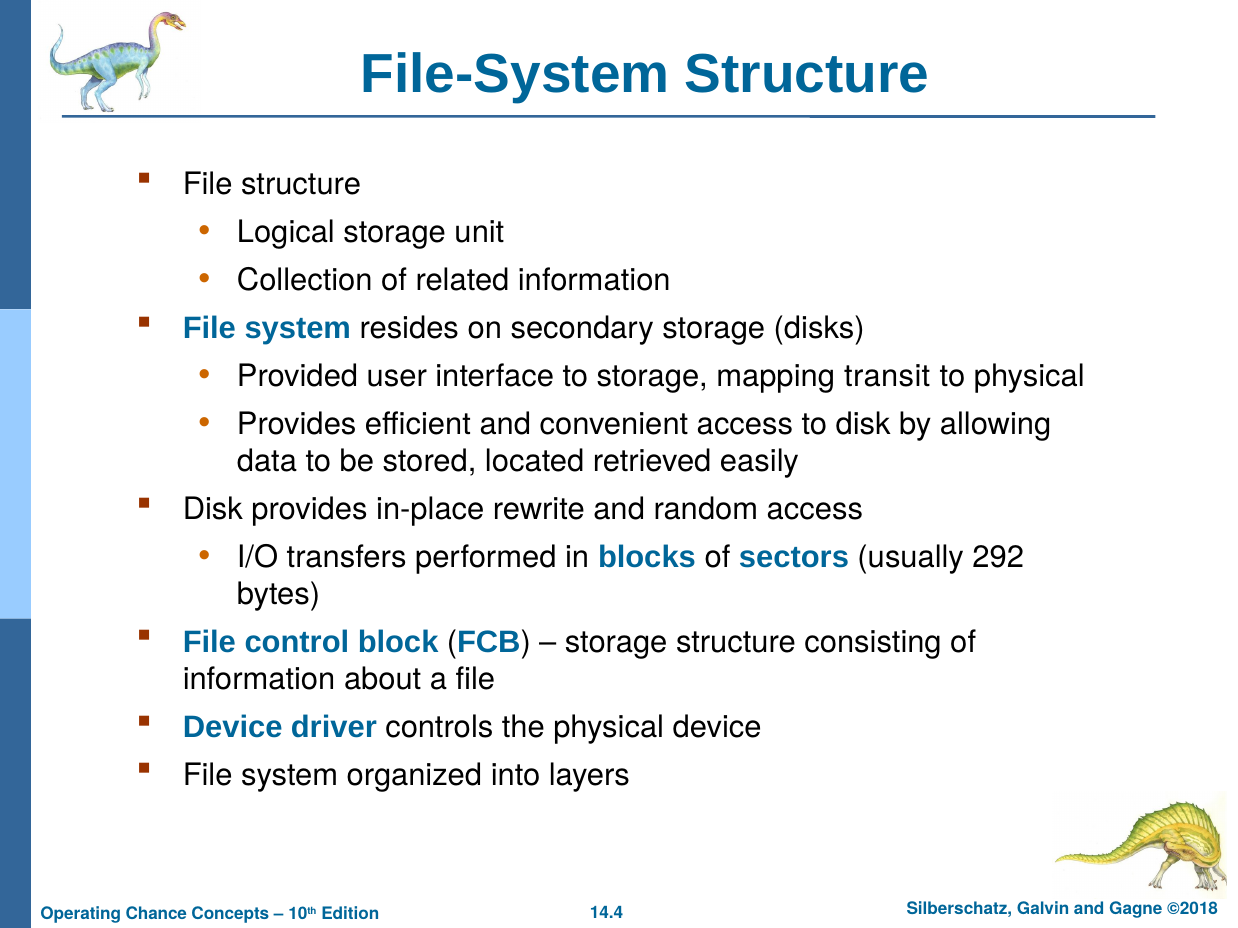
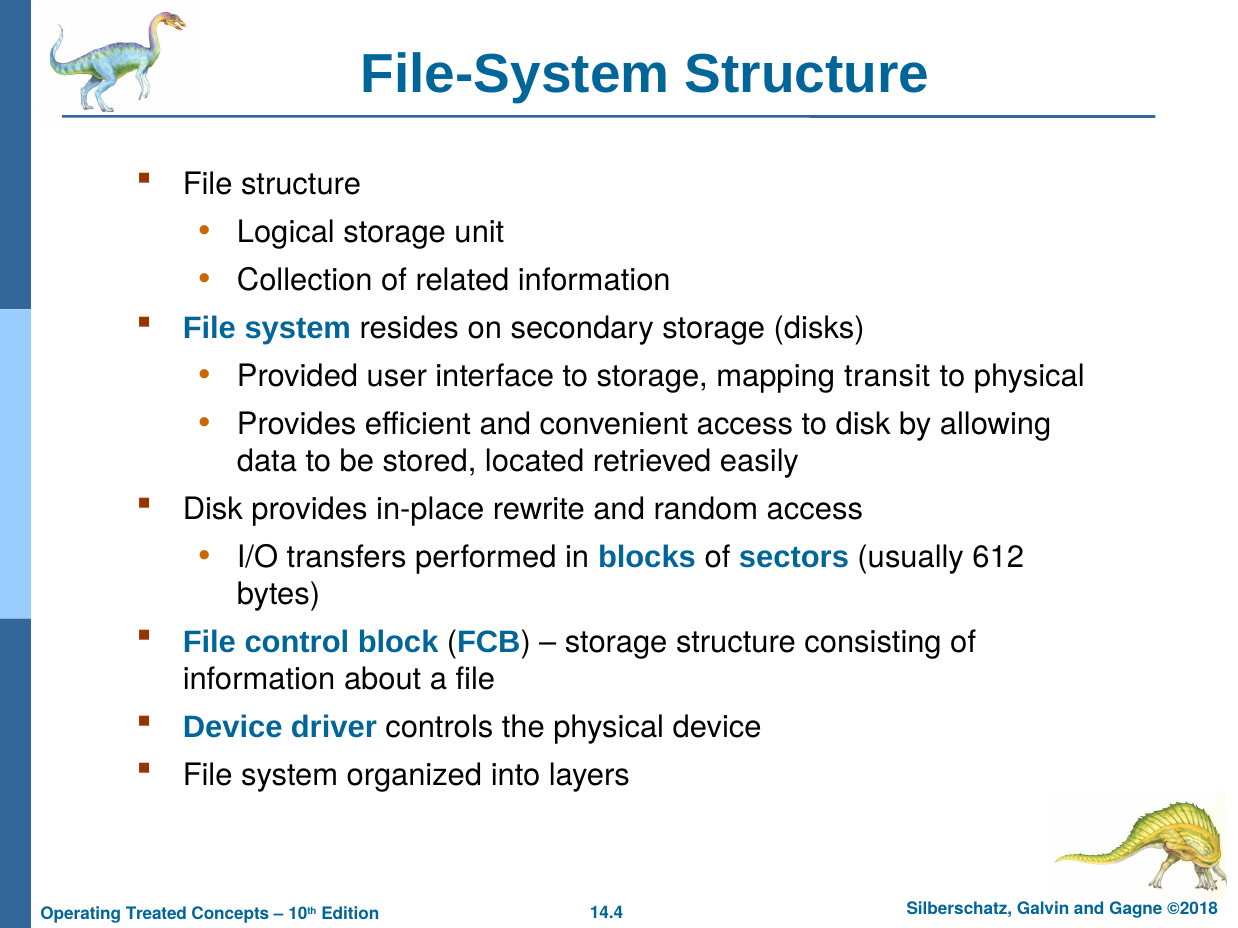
292: 292 -> 612 (998, 557)
Chance: Chance -> Treated (156, 914)
